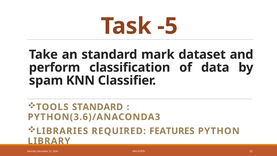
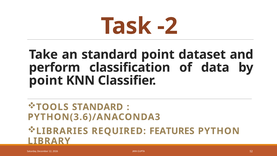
-5: -5 -> -2 (167, 26)
standard mark: mark -> point (158, 54)
spam: spam -> point (46, 80)
